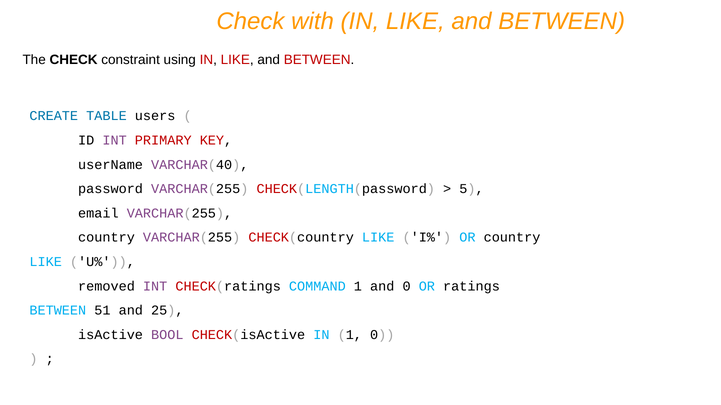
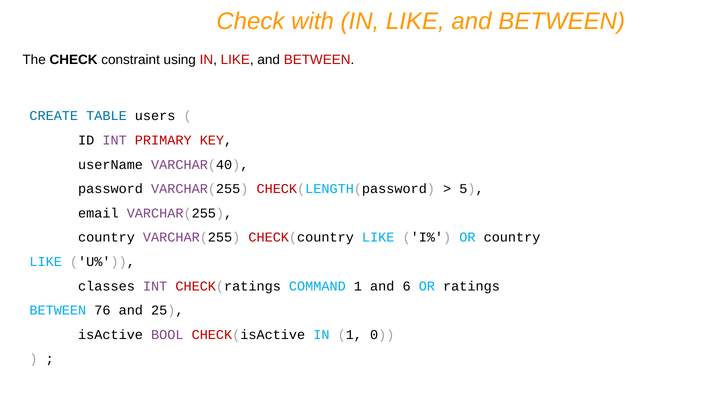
removed: removed -> classes (106, 286)
and 0: 0 -> 6 (407, 286)
51: 51 -> 76 (102, 311)
